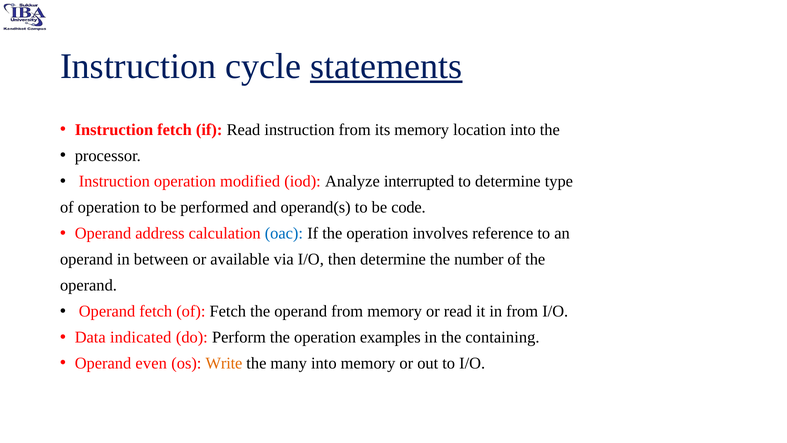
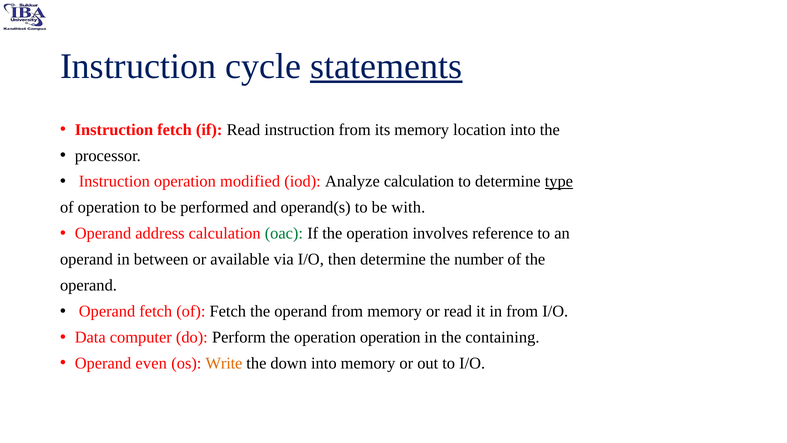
Analyze interrupted: interrupted -> calculation (419, 181)
type underline: none -> present (559, 181)
code: code -> with (408, 207)
oac colour: blue -> green (284, 233)
indicated: indicated -> computer (141, 337)
operation examples: examples -> operation (390, 337)
many: many -> down (289, 363)
